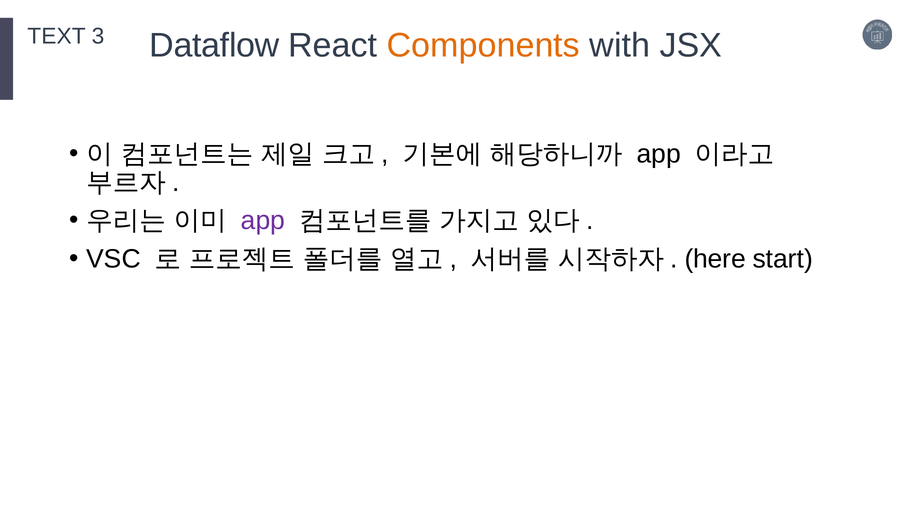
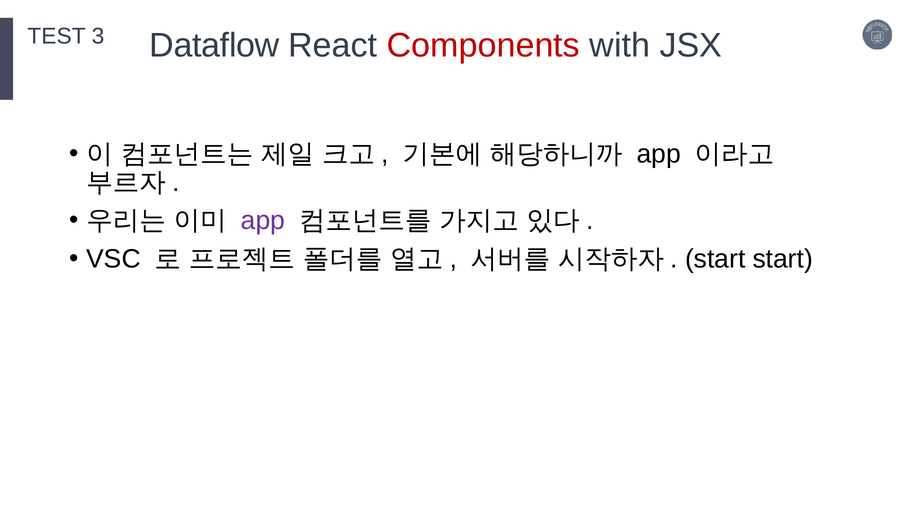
TEXT: TEXT -> TEST (56, 36)
Components colour: orange -> red (483, 45)
here: here -> start (715, 259)
